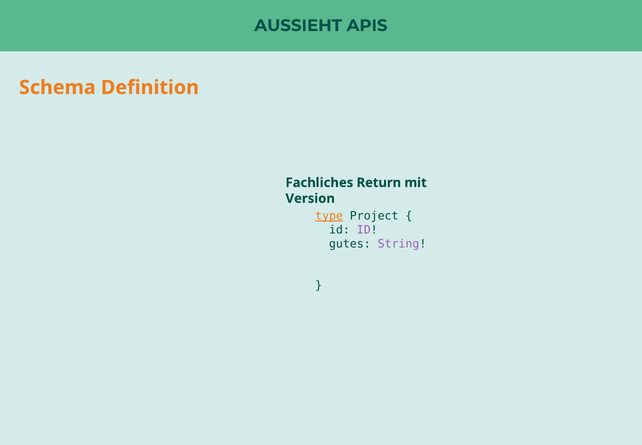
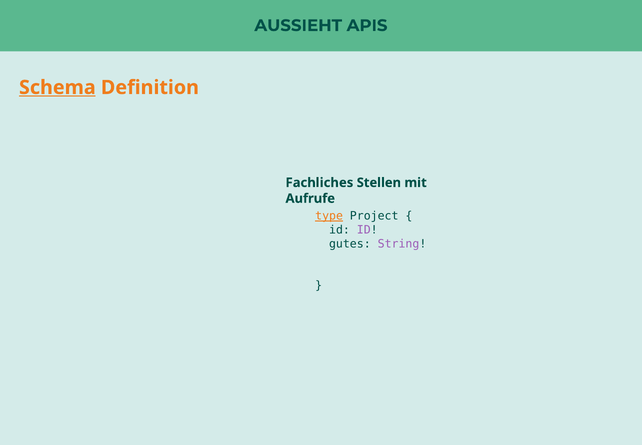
Schema underline: none -> present (57, 87)
Return: Return -> Stellen (379, 182)
Version: Version -> Aufrufe (310, 198)
